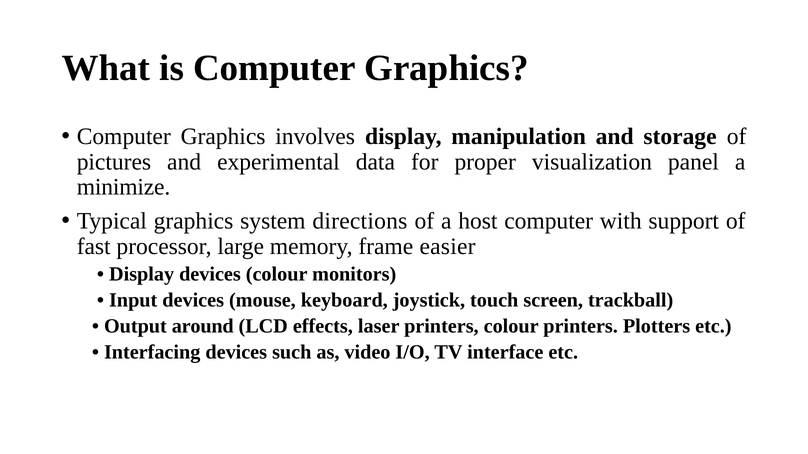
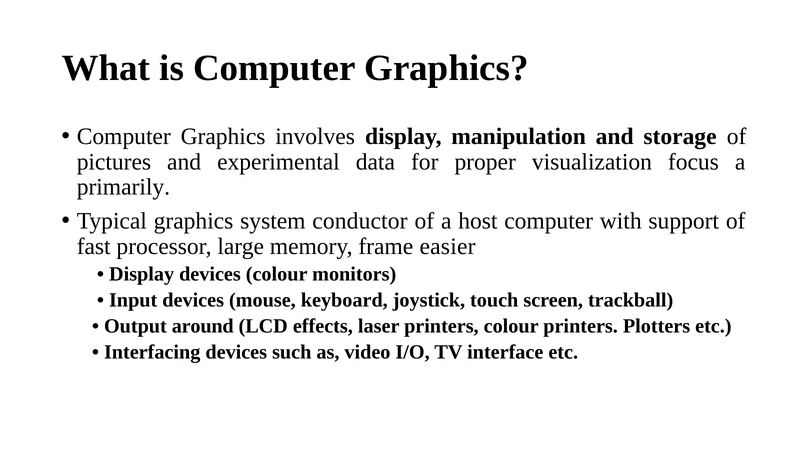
panel: panel -> focus (693, 162)
minimize: minimize -> primarily (123, 187)
directions: directions -> conductor (360, 221)
